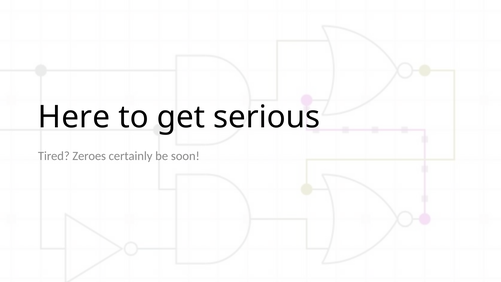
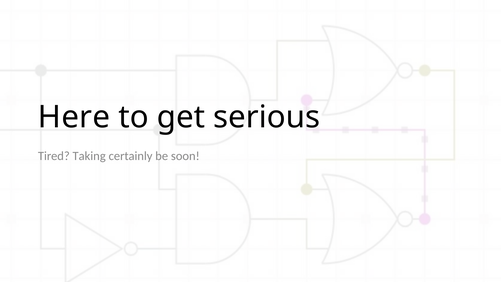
Zeroes: Zeroes -> Taking (89, 156)
